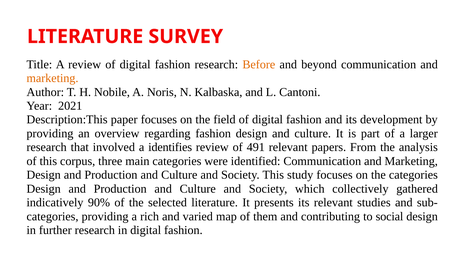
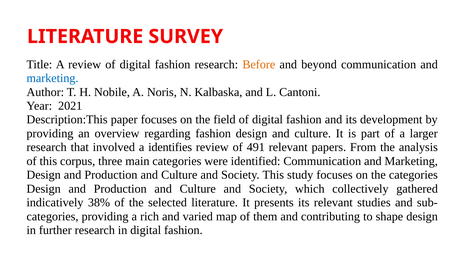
marketing colour: orange -> blue (52, 78)
90%: 90% -> 38% (99, 202)
social: social -> shape (389, 216)
